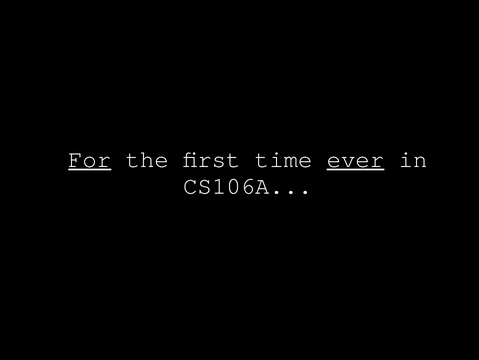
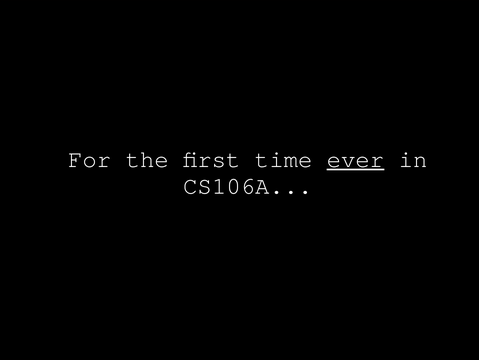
For underline: present -> none (90, 159)
